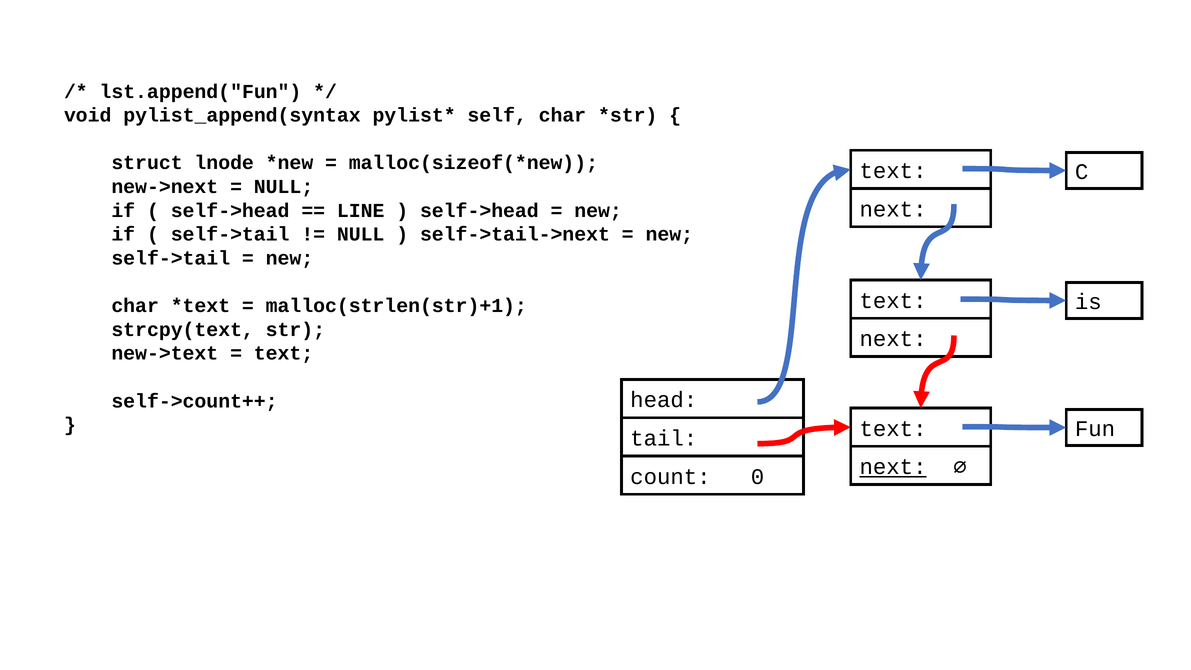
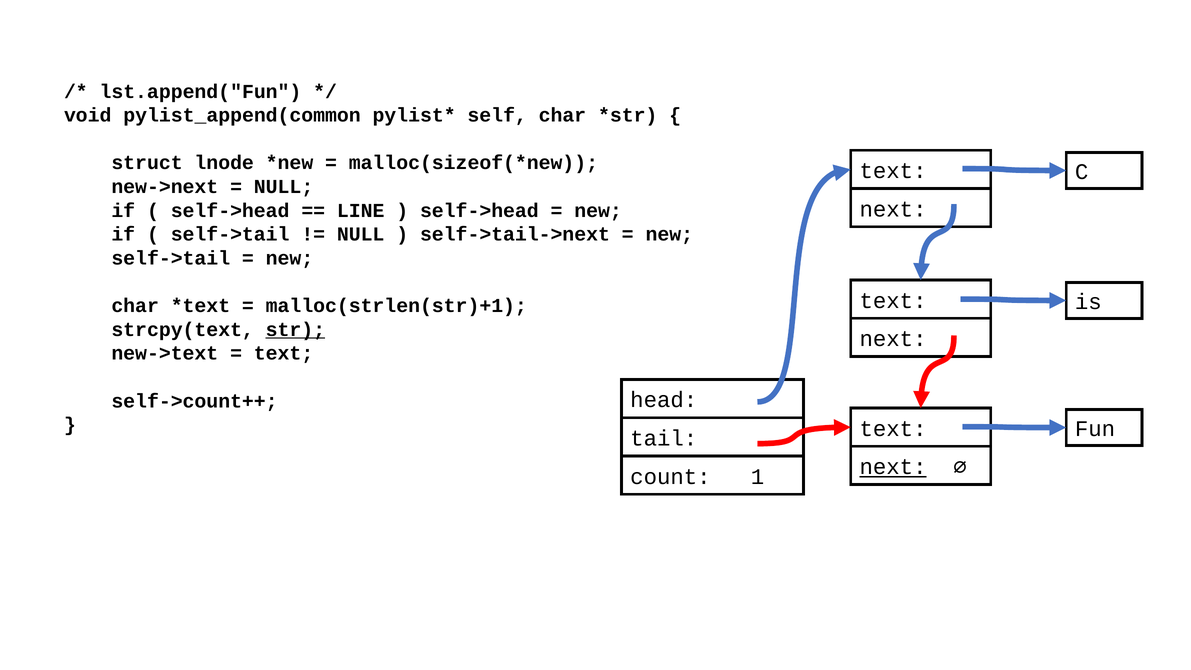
pylist_append(syntax: pylist_append(syntax -> pylist_append(common (242, 115)
str underline: none -> present (295, 330)
0: 0 -> 1 (758, 477)
